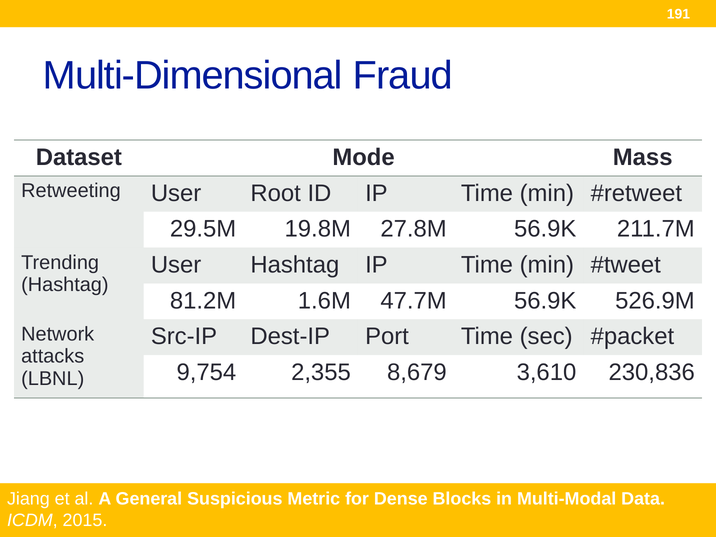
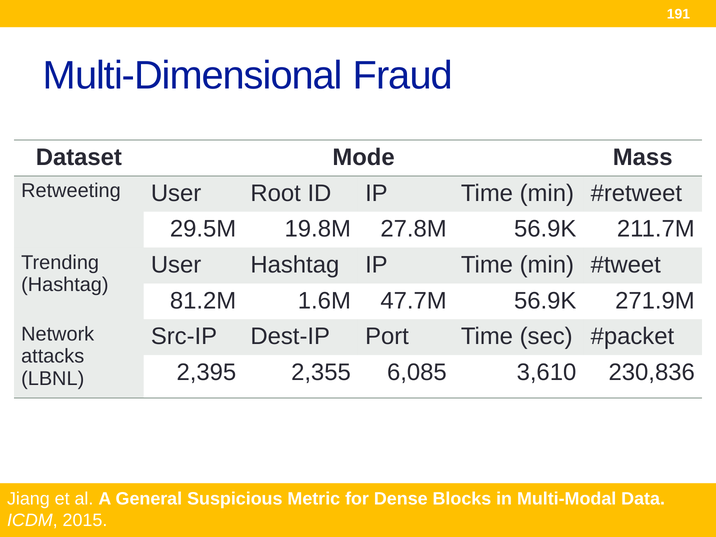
526.9M: 526.9M -> 271.9M (655, 301)
9,754: 9,754 -> 2,395 (206, 372)
8,679: 8,679 -> 6,085 (417, 372)
